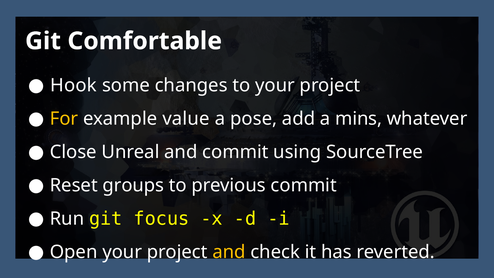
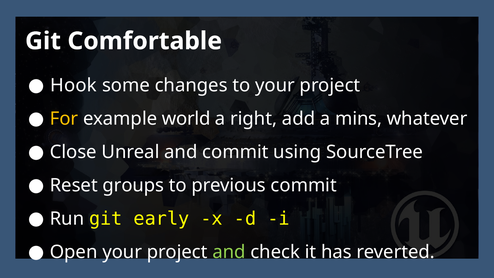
value: value -> world (186, 119)
pose: pose -> right (254, 119)
focus: focus -> early (161, 219)
and colour: yellow -> light green (229, 252)
